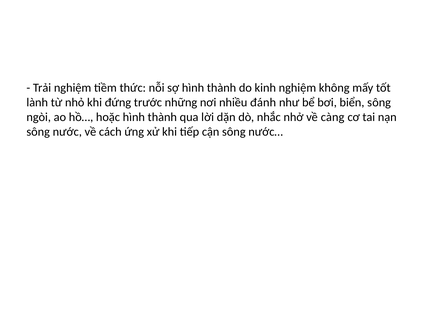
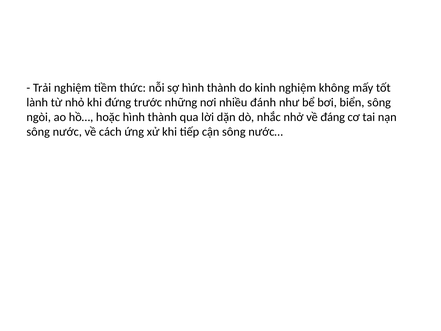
càng: càng -> đáng (333, 117)
